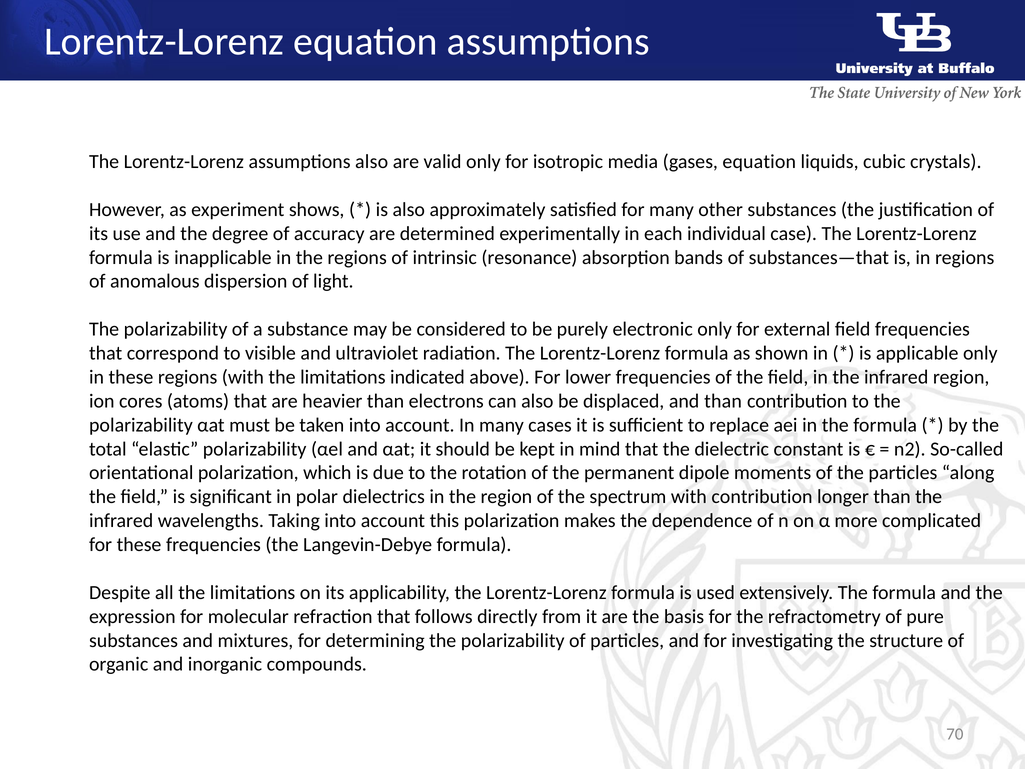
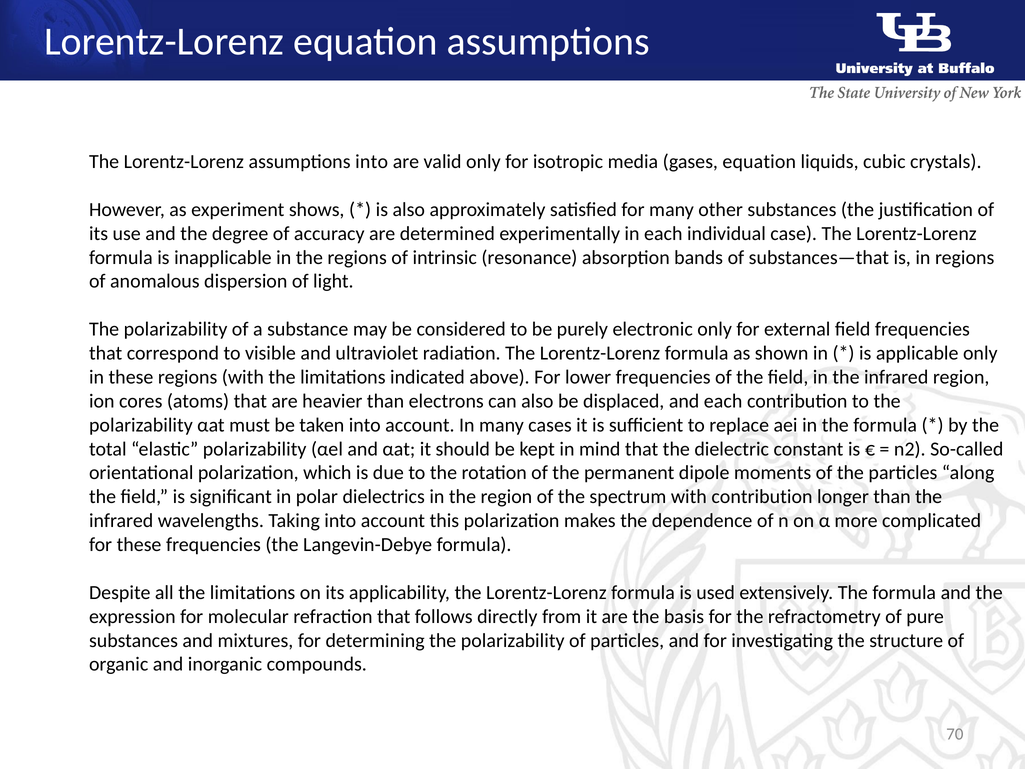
assumptions also: also -> into (372, 162)
and than: than -> each (723, 401)
